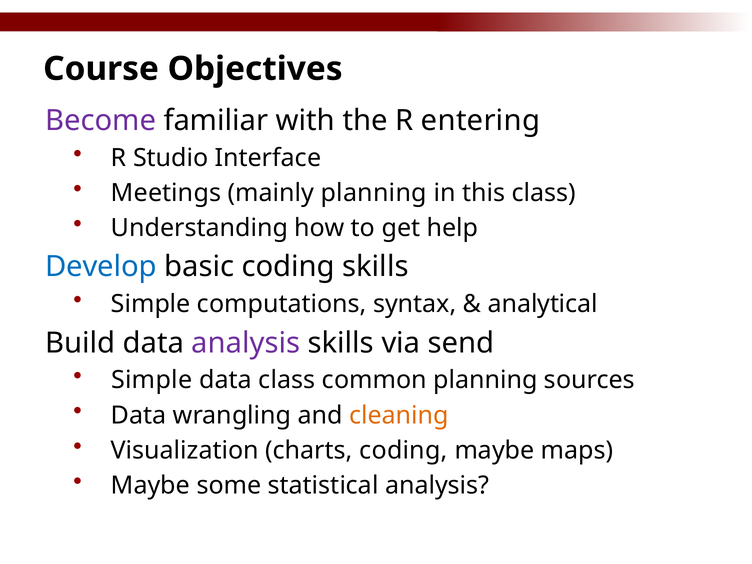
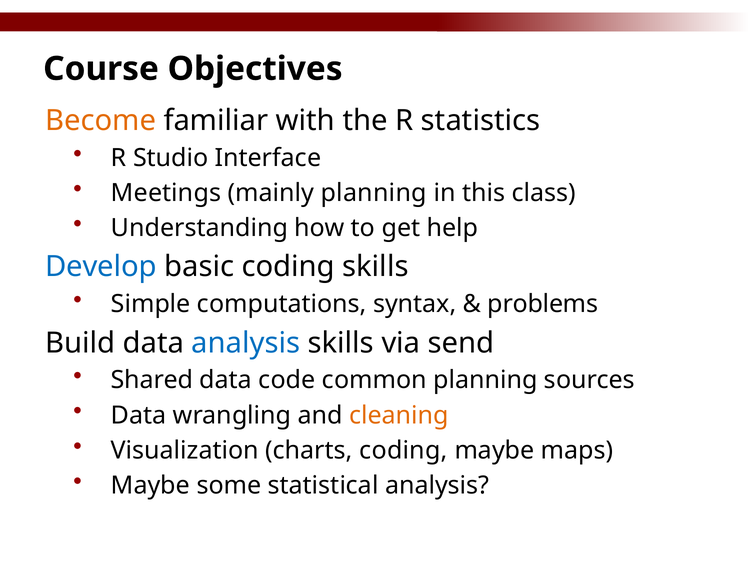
Become colour: purple -> orange (101, 121)
entering: entering -> statistics (481, 121)
analytical: analytical -> problems (543, 304)
analysis colour: purple -> blue (246, 343)
Simple: Simple -> Shared (152, 380)
data class: class -> code (287, 380)
